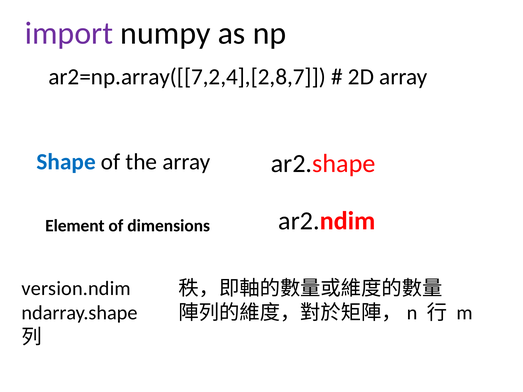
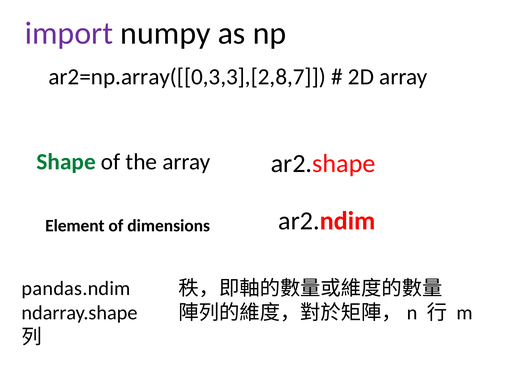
ar2=np.array([[7,2,4],[2,8,7: ar2=np.array([[7,2,4],[2,8,7 -> ar2=np.array([[0,3,3],[2,8,7 (187, 77)
Shape colour: blue -> green (66, 162)
version.ndim: version.ndim -> pandas.ndim (76, 289)
